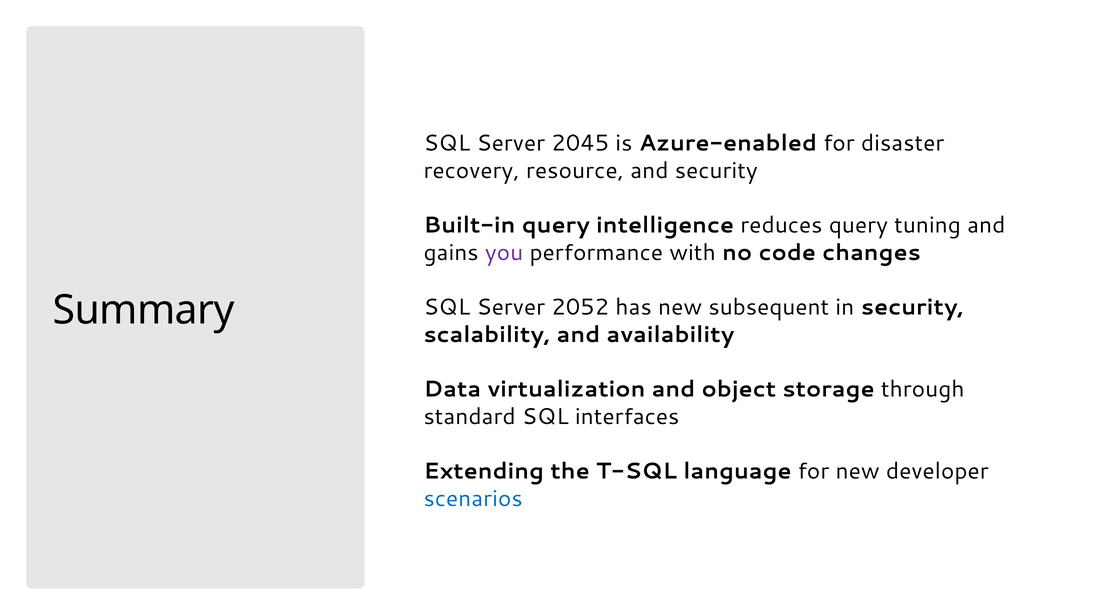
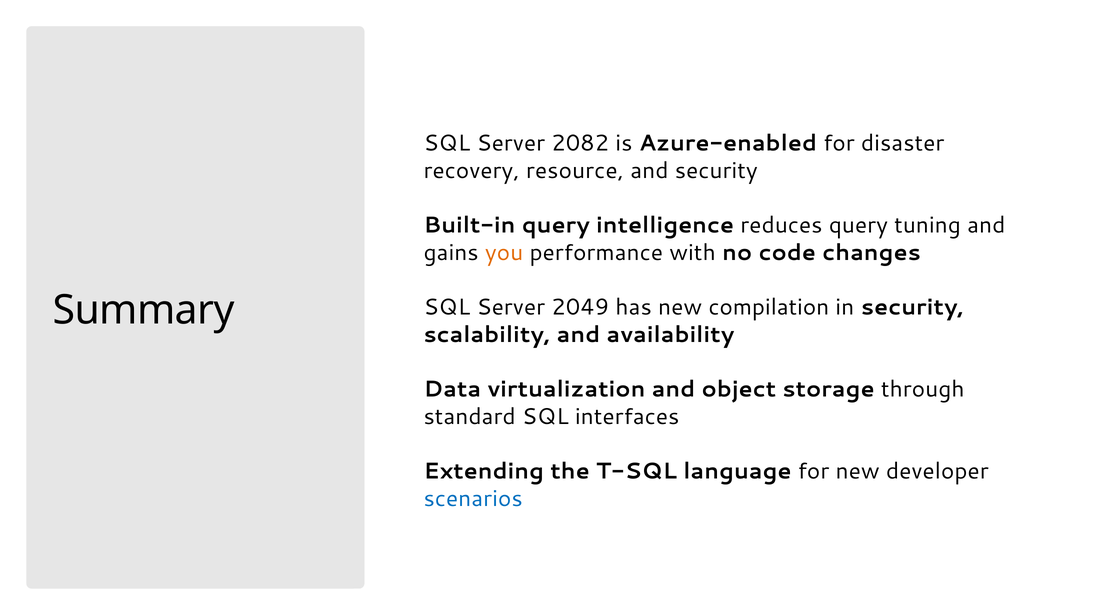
2045: 2045 -> 2082 (580, 143)
you colour: purple -> orange (504, 253)
2052: 2052 -> 2049 (580, 307)
subsequent: subsequent -> compilation (769, 307)
